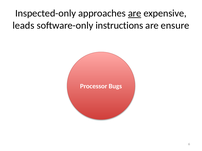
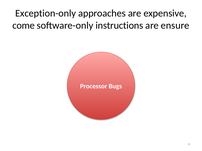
Inspected-only: Inspected-only -> Exception-only (46, 13)
are underline: present -> none (135, 13)
leads: leads -> come (24, 25)
